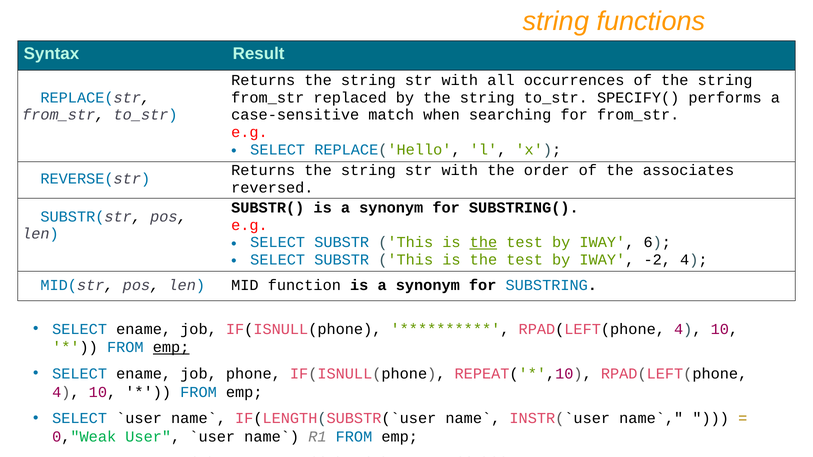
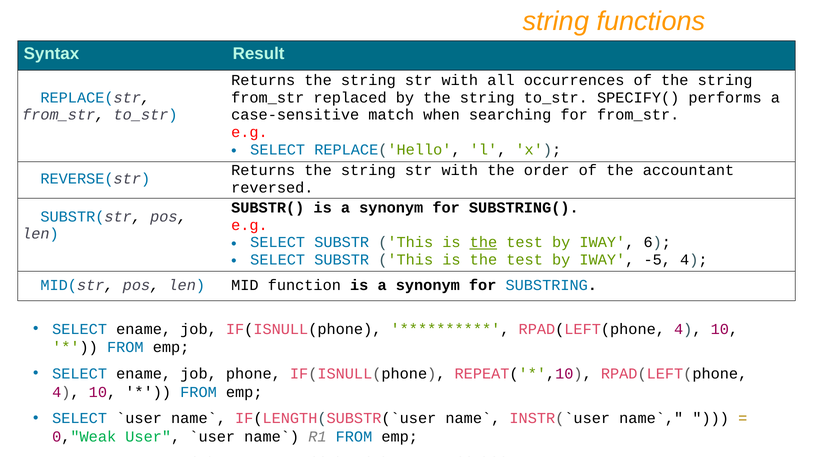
associates: associates -> accountant (688, 170)
-2: -2 -> -5 (657, 260)
emp underline: present -> none (171, 348)
